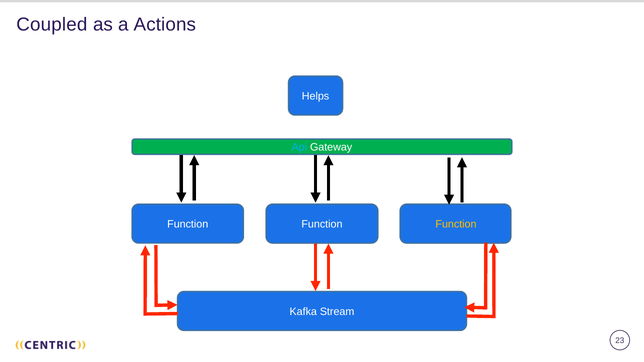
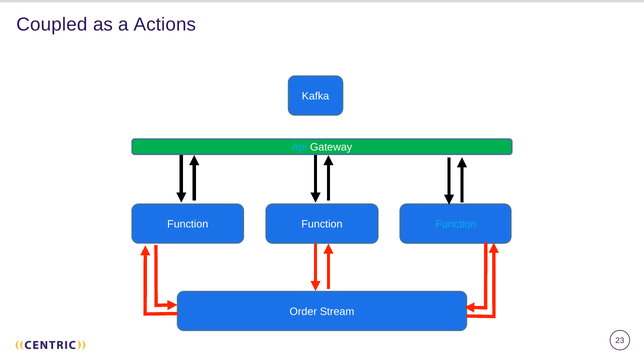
Helps: Helps -> Kafka (316, 96)
Function colour: yellow -> light blue (456, 225)
Kafka: Kafka -> Order (303, 312)
